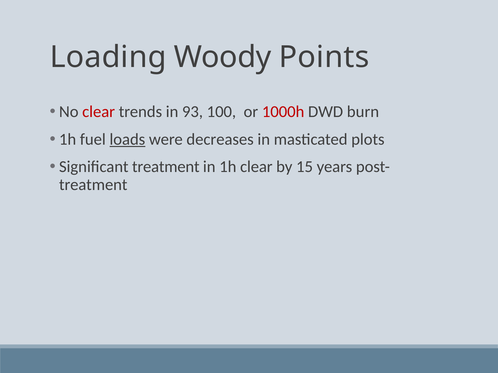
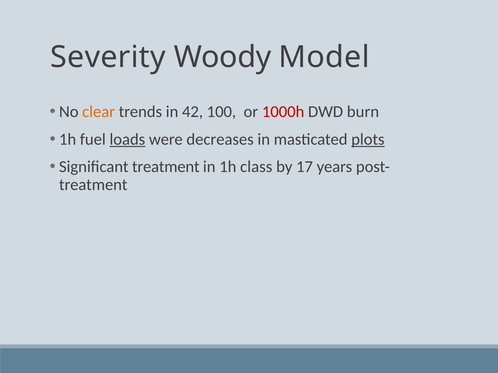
Loading: Loading -> Severity (108, 57)
Points: Points -> Model (324, 57)
clear colour: red -> orange (99, 112)
93: 93 -> 42 (192, 112)
plots underline: none -> present (368, 139)
1h clear: clear -> class (256, 167)
15: 15 -> 17 (305, 167)
